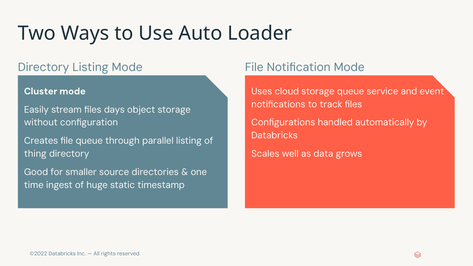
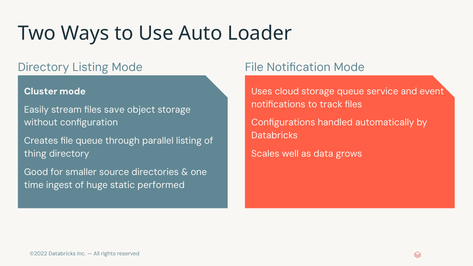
days: days -> save (114, 110)
timestamp: timestamp -> performed (161, 185)
